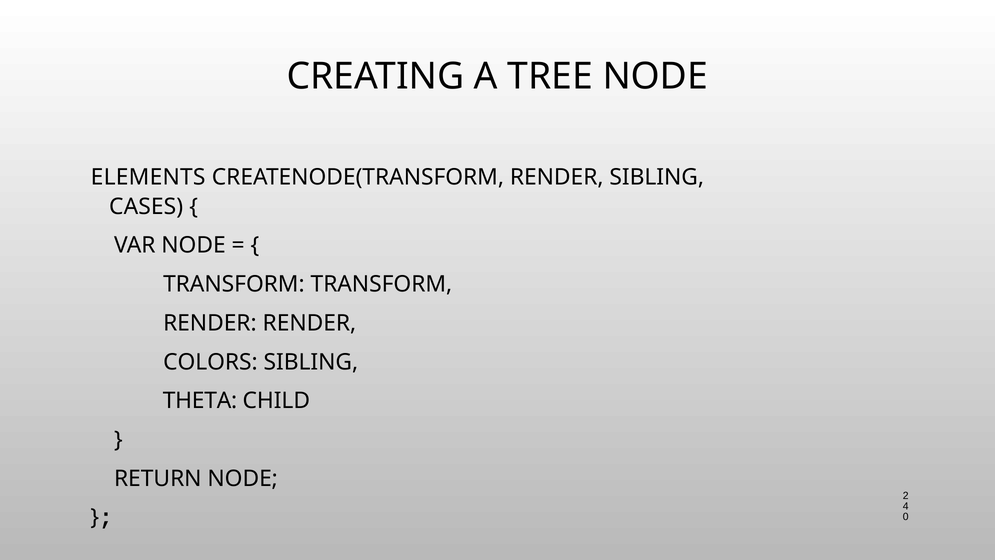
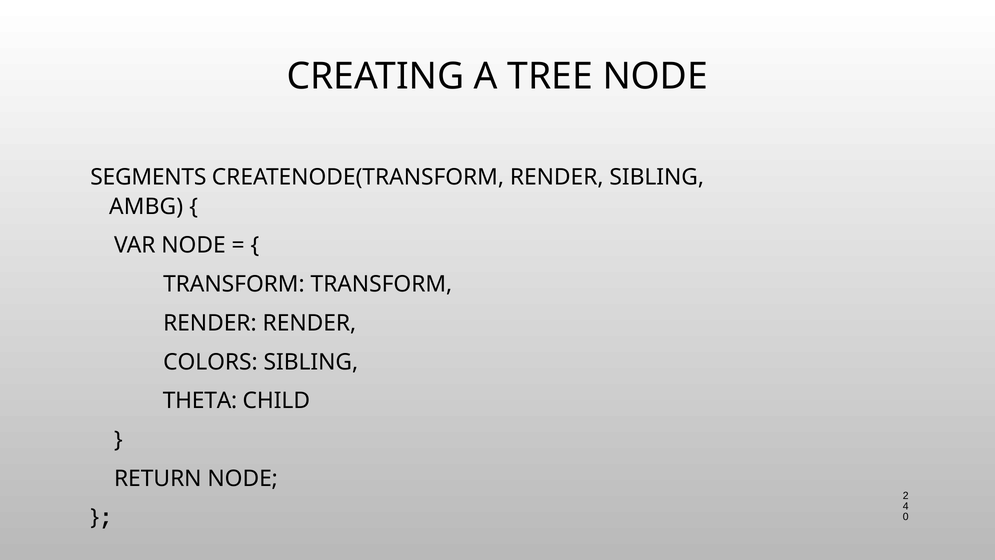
ELEMENTS: ELEMENTS -> SEGMENTS (148, 177)
CASES: CASES -> AMBG (146, 206)
